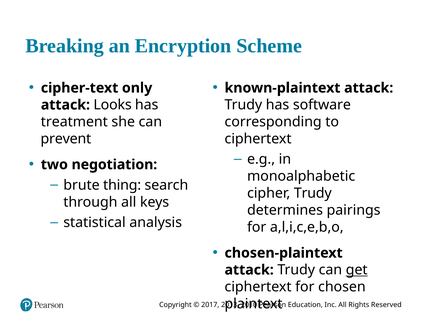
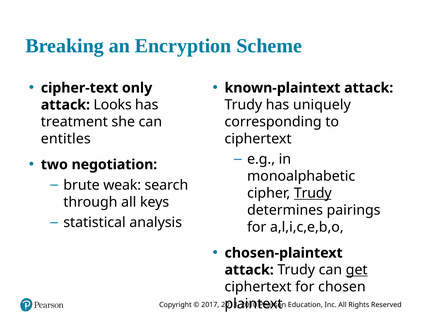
software: software -> uniquely (322, 105)
prevent: prevent -> entitles (66, 139)
thing: thing -> weak (122, 185)
Trudy underline: none -> present (313, 193)
